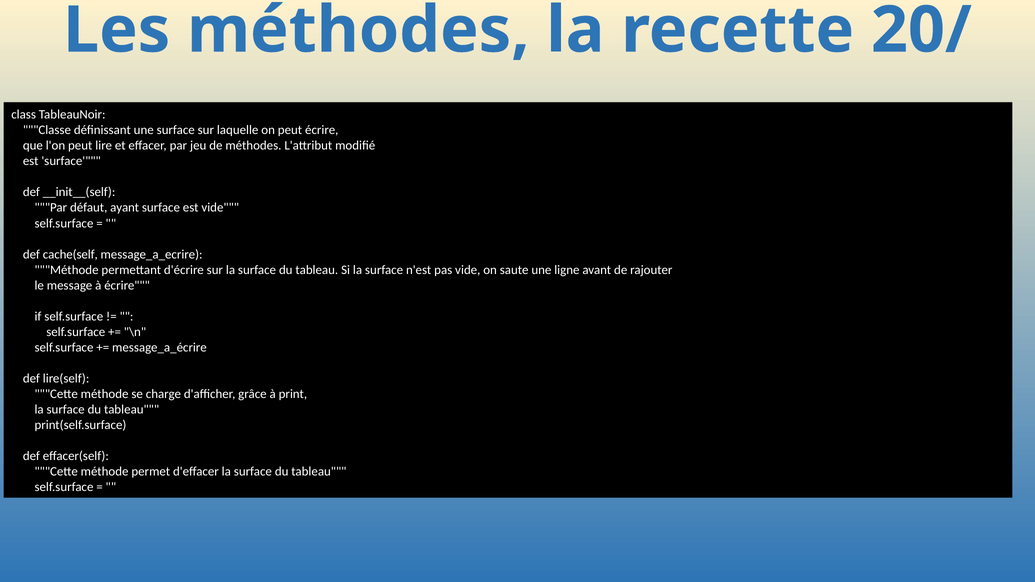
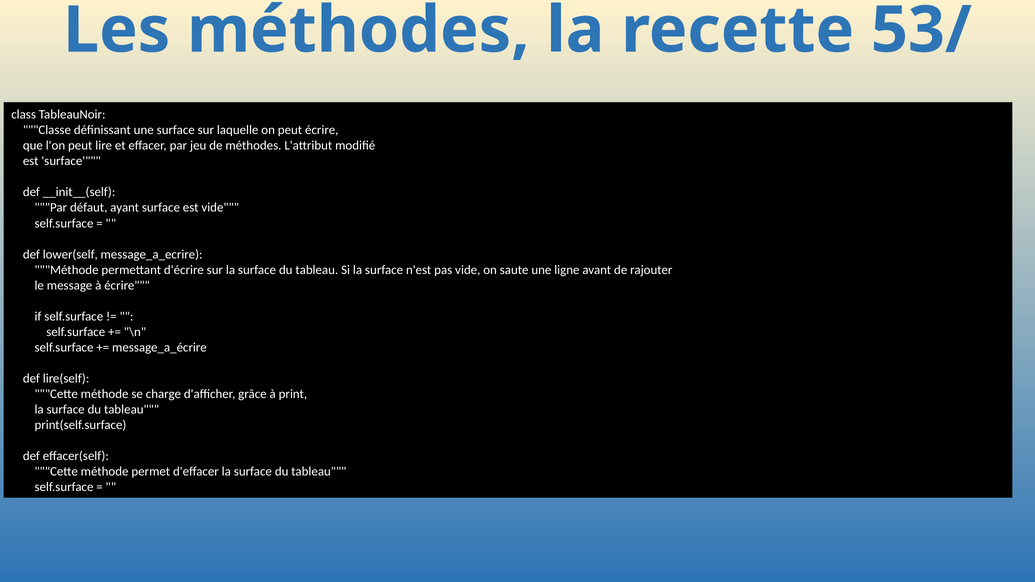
20/: 20/ -> 53/ (921, 30)
cache(self: cache(self -> lower(self (70, 254)
